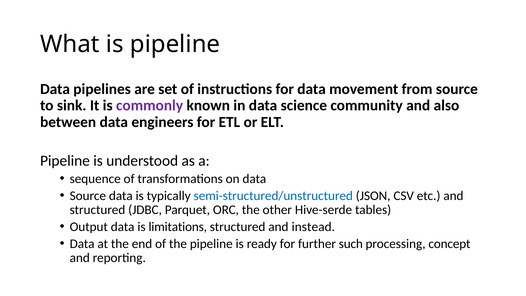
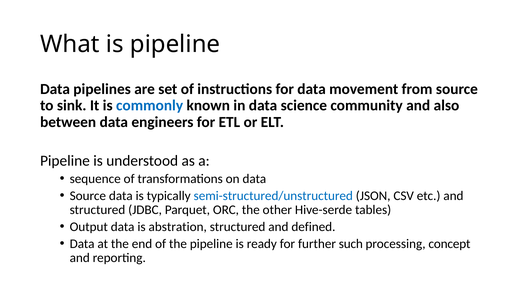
commonly colour: purple -> blue (150, 105)
limitations: limitations -> abstration (178, 227)
instead: instead -> defined (313, 227)
